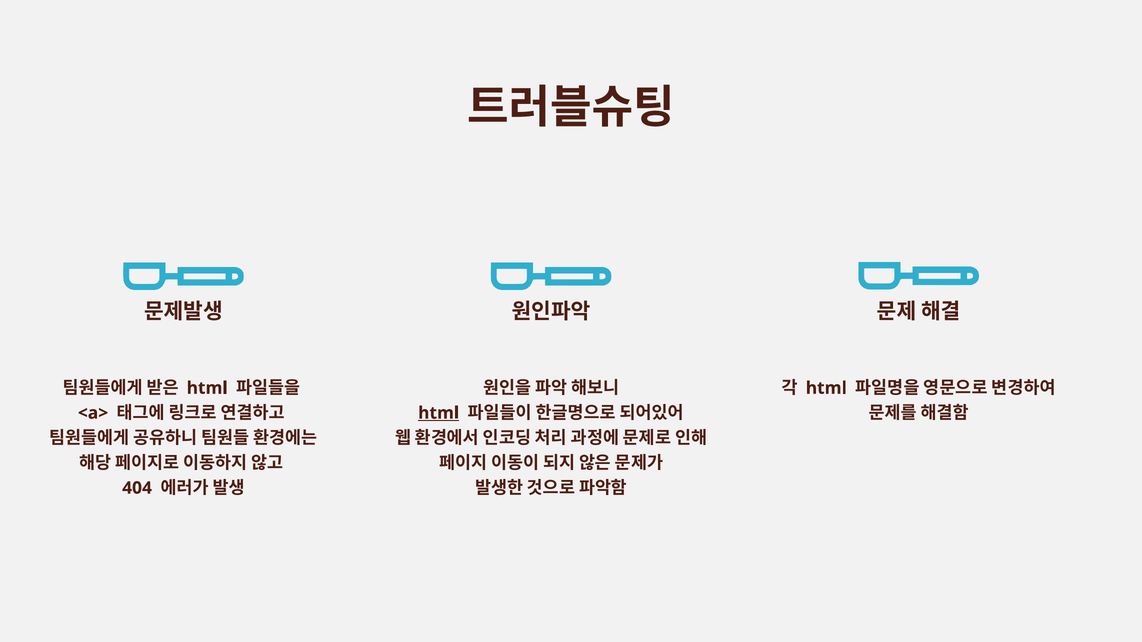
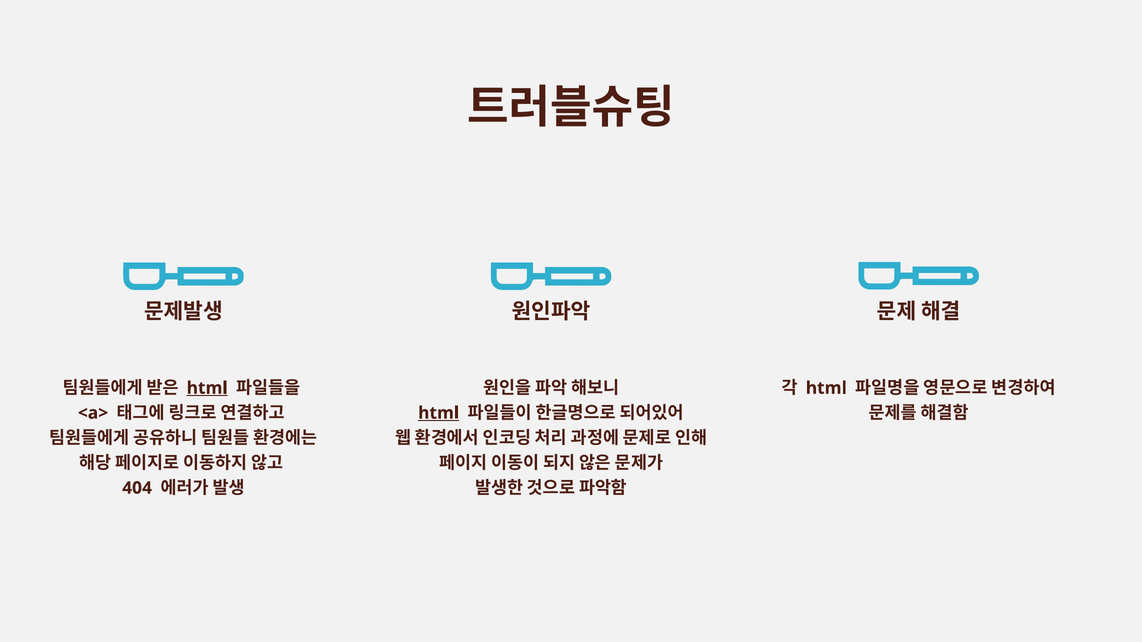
html underline: none -> present (207, 388)
